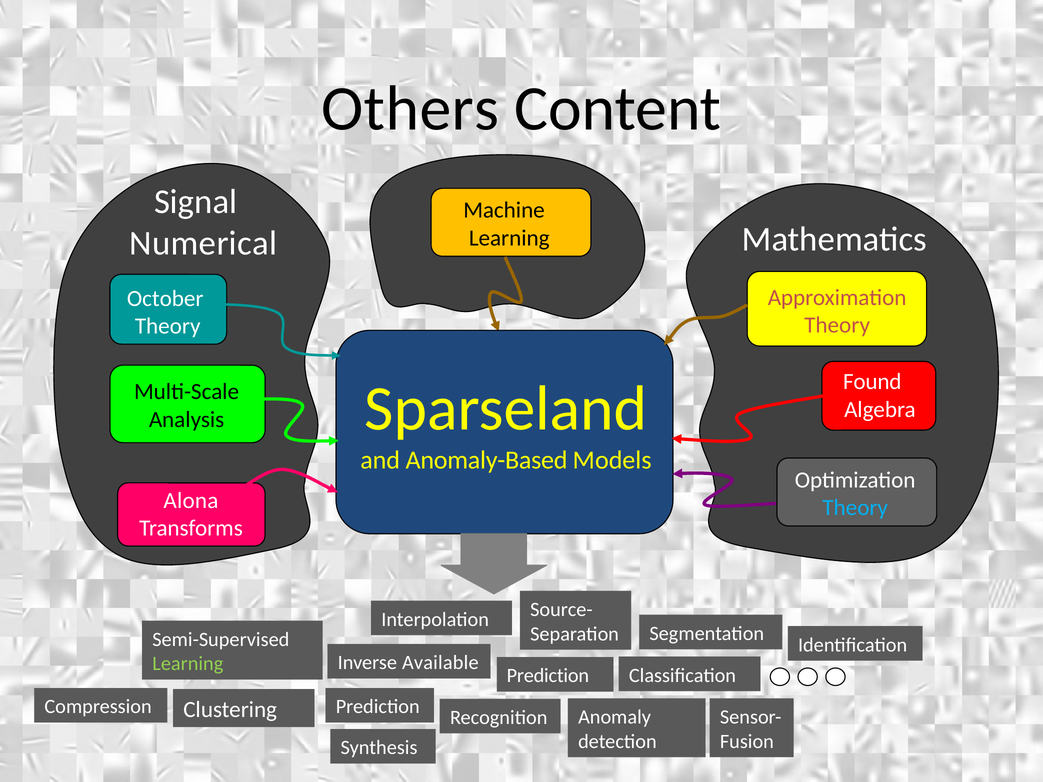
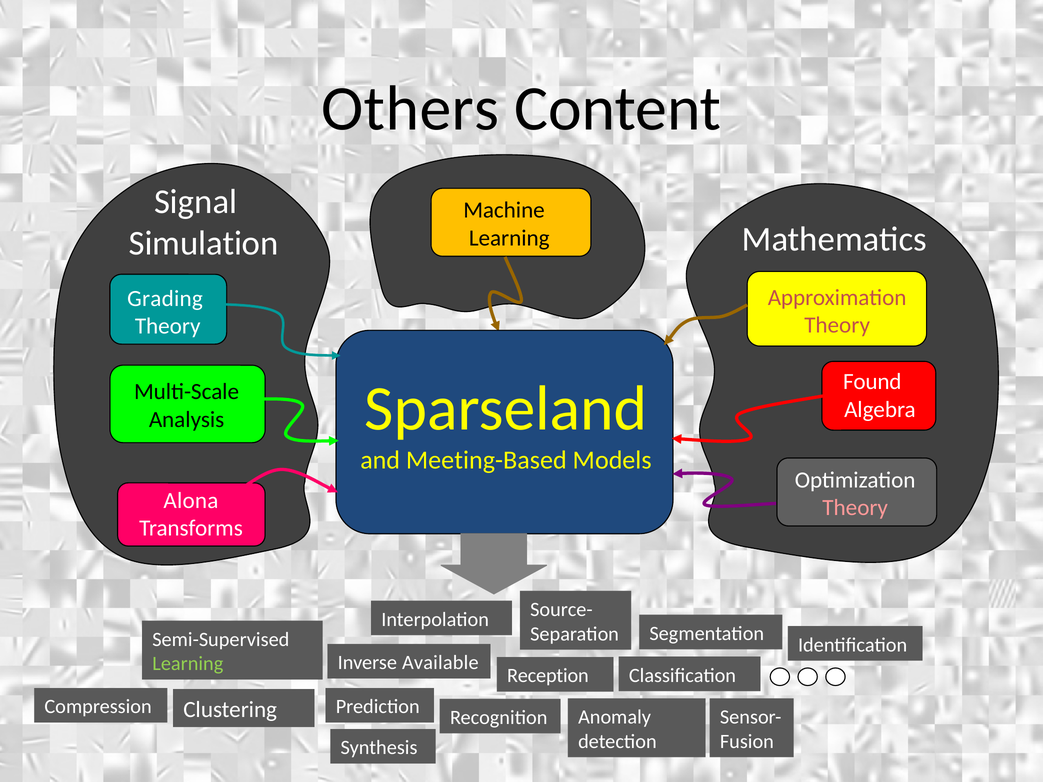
Numerical: Numerical -> Simulation (204, 243)
October: October -> Grading (165, 298)
Anomaly-Based: Anomaly-Based -> Meeting-Based (486, 460)
Theory colour: light blue -> pink (855, 508)
Prediction: Prediction -> Reception (548, 676)
